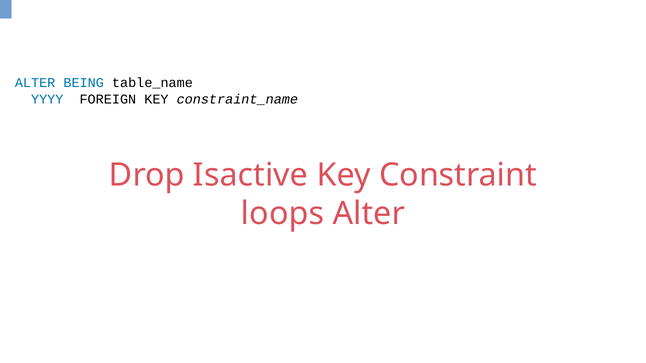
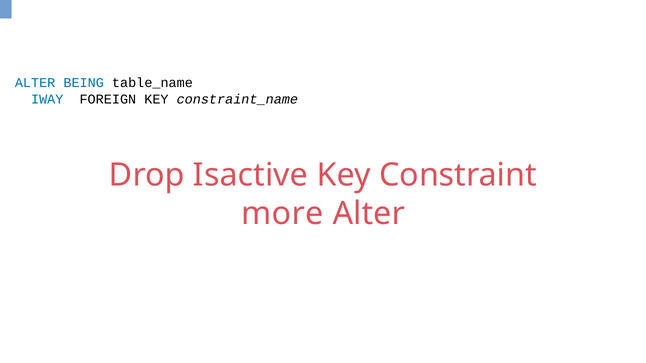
YYYY: YYYY -> IWAY (47, 99)
loops: loops -> more (282, 214)
